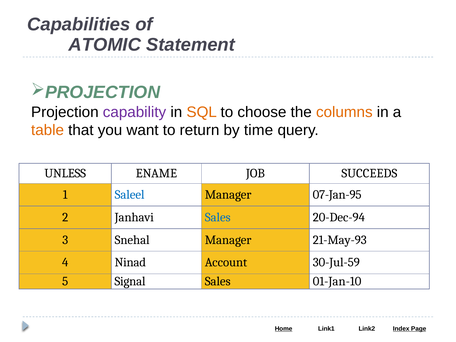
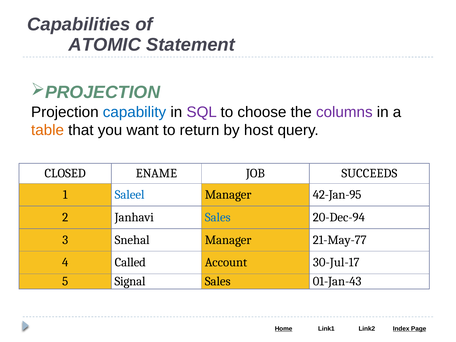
capability colour: purple -> blue (134, 112)
SQL colour: orange -> purple (202, 112)
columns colour: orange -> purple (344, 112)
time: time -> host (259, 130)
UNLESS: UNLESS -> CLOSED (65, 173)
07-Jan-95: 07-Jan-95 -> 42-Jan-95 (337, 195)
21-May-93: 21-May-93 -> 21-May-77 (340, 240)
Ninad: Ninad -> Called (130, 262)
30-Jul-59: 30-Jul-59 -> 30-Jul-17 (336, 262)
01-Jan-10: 01-Jan-10 -> 01-Jan-43 (337, 281)
